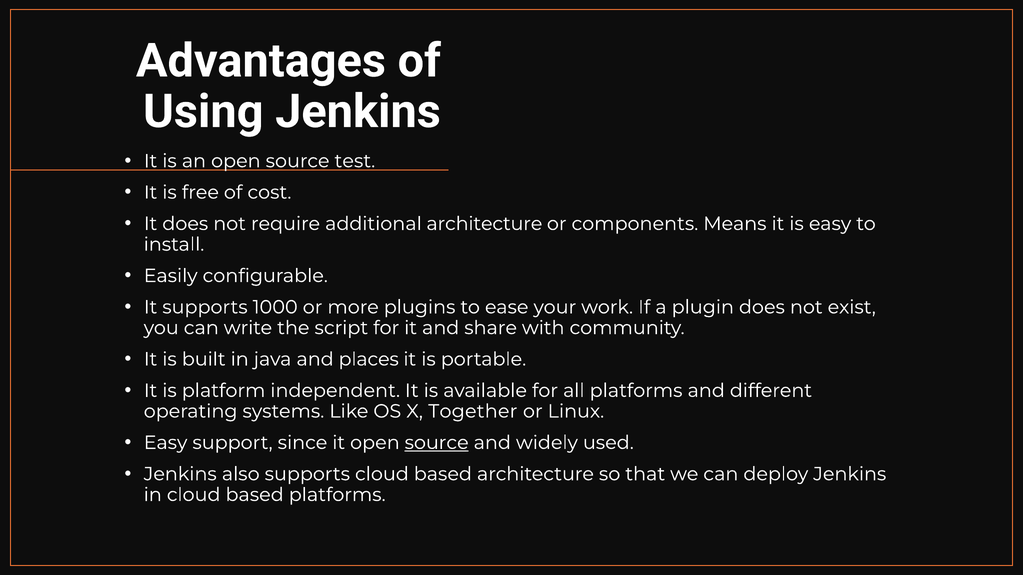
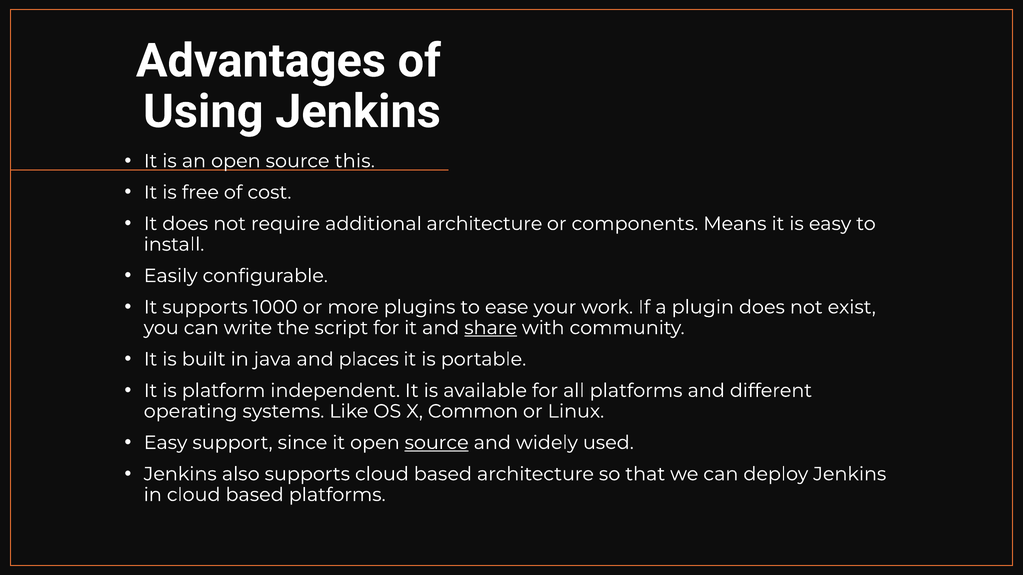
test: test -> this (355, 161)
share underline: none -> present (491, 328)
Together: Together -> Common (473, 412)
